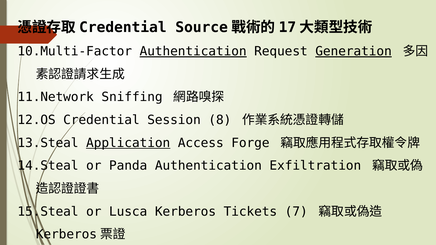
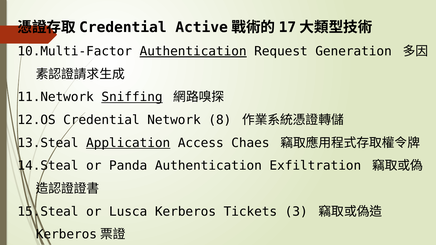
Source: Source -> Active (202, 28)
Generation underline: present -> none (354, 51)
Sniffing underline: none -> present (132, 97)
Credential Session: Session -> Network (174, 120)
Forge: Forge -> Chaes (250, 143)
7: 7 -> 3 (296, 212)
